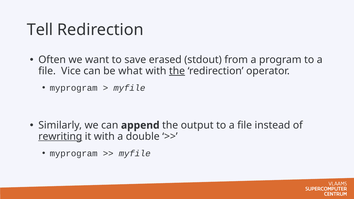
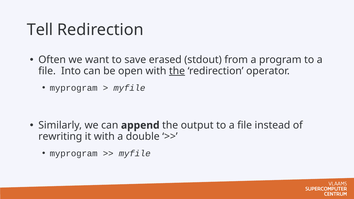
Vice: Vice -> Into (71, 71)
what: what -> open (130, 71)
rewriting underline: present -> none (60, 136)
